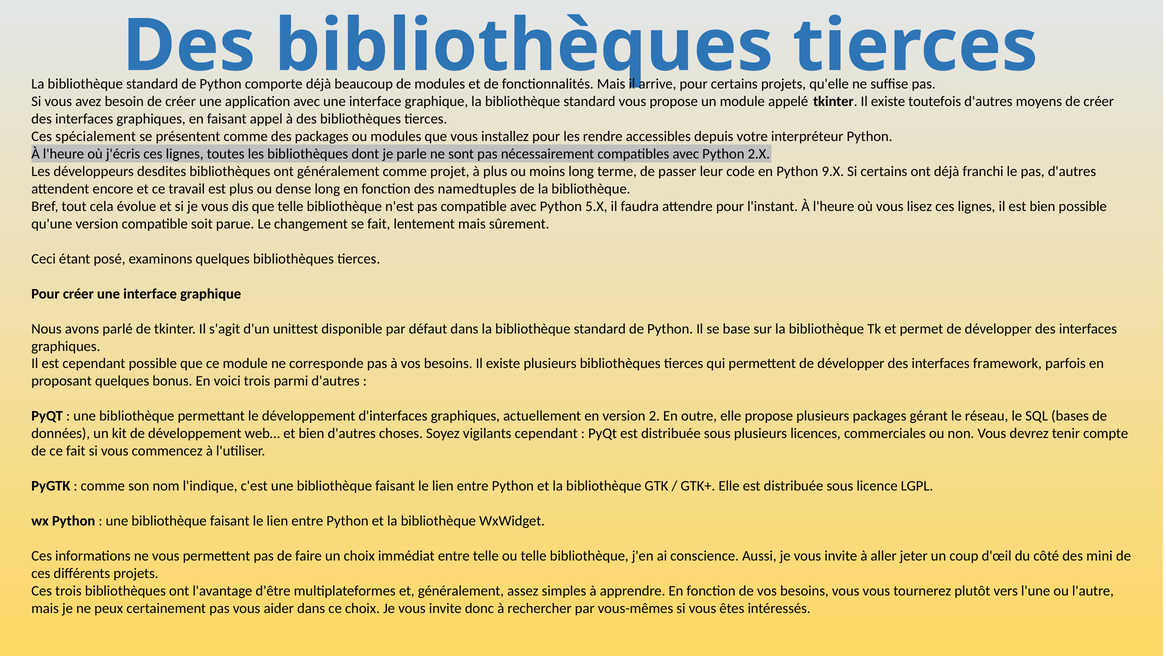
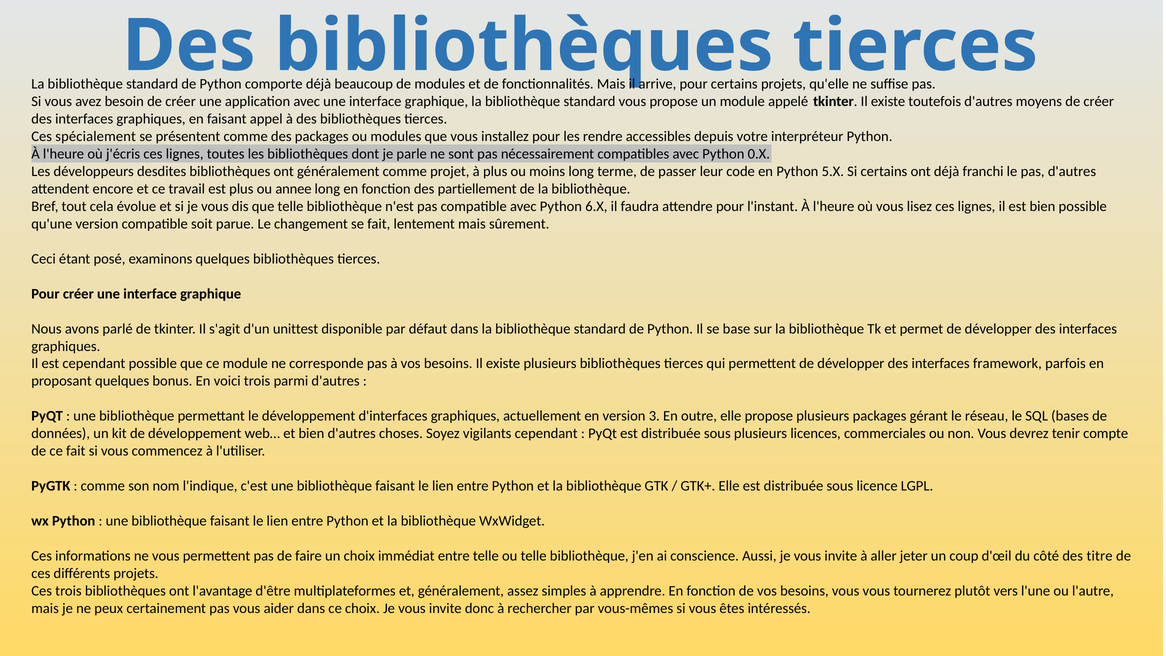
2.X: 2.X -> 0.X (759, 154)
9.X: 9.X -> 5.X (833, 171)
dense: dense -> annee (293, 189)
namedtuples: namedtuples -> partiellement (477, 189)
5.X: 5.X -> 6.X (596, 206)
2: 2 -> 3 (654, 416)
mini: mini -> titre (1100, 556)
